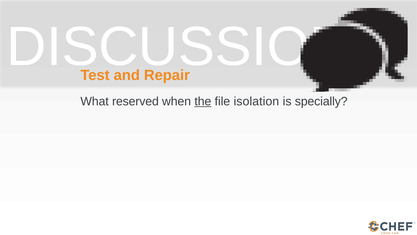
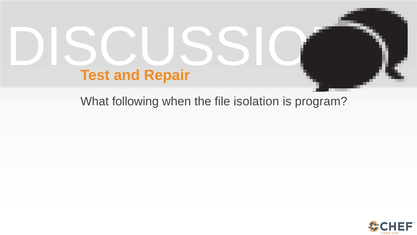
reserved: reserved -> following (135, 101)
the underline: present -> none (203, 101)
specially: specially -> program (321, 101)
